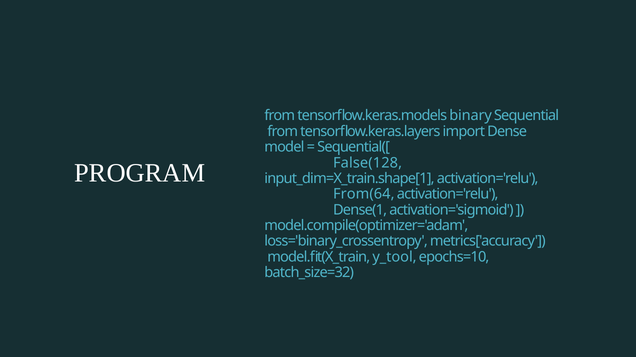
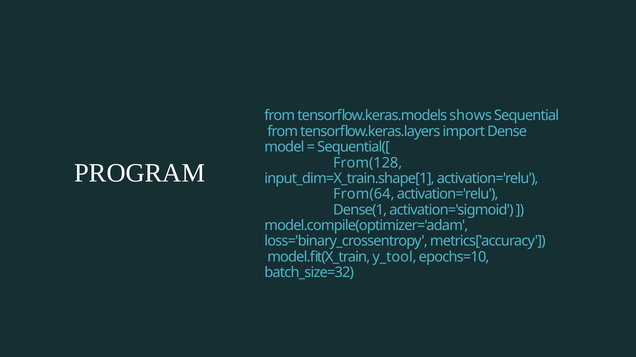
binary: binary -> shows (471, 116)
False(128: False(128 -> From(128 (368, 163)
